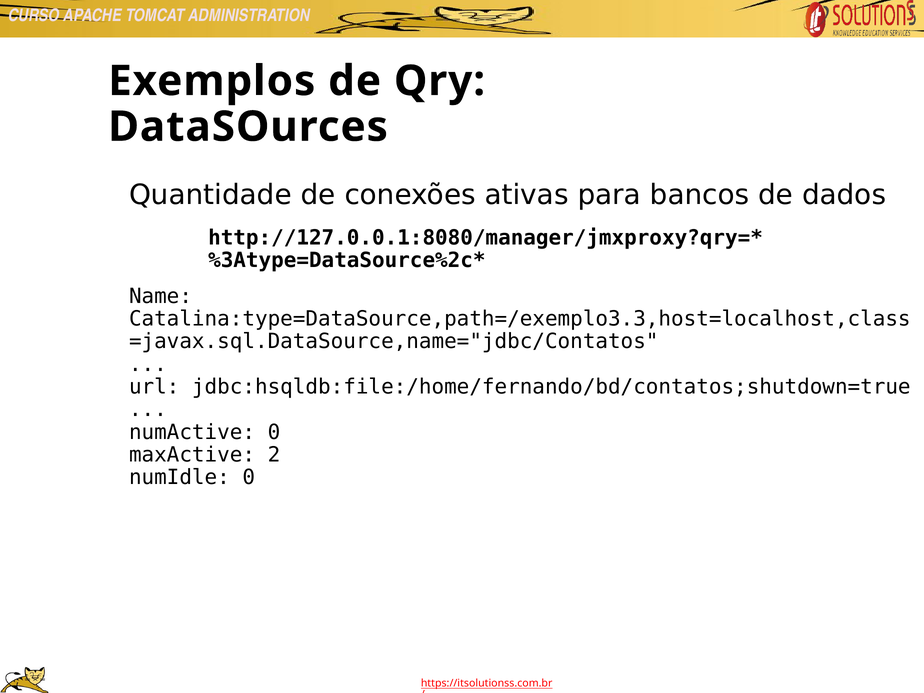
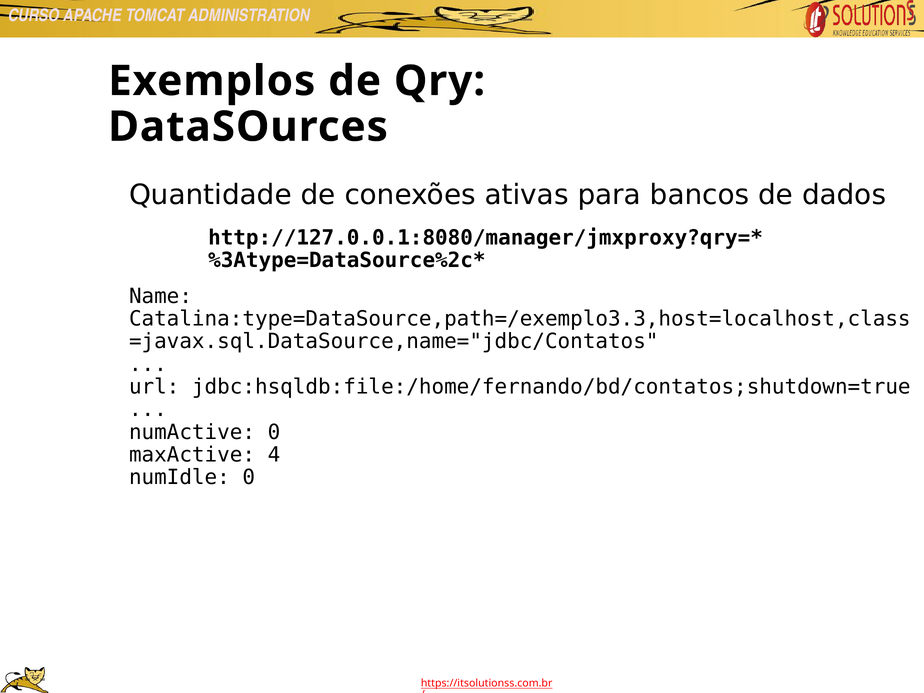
2: 2 -> 4 (274, 455)
